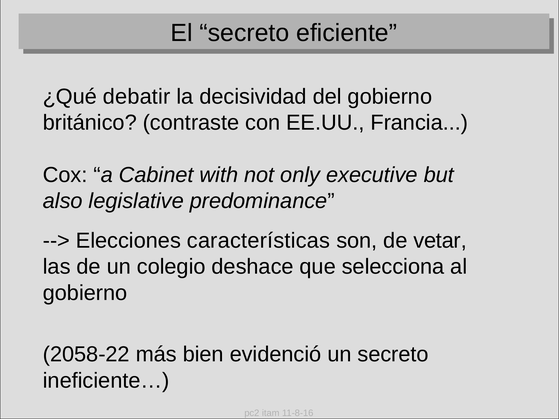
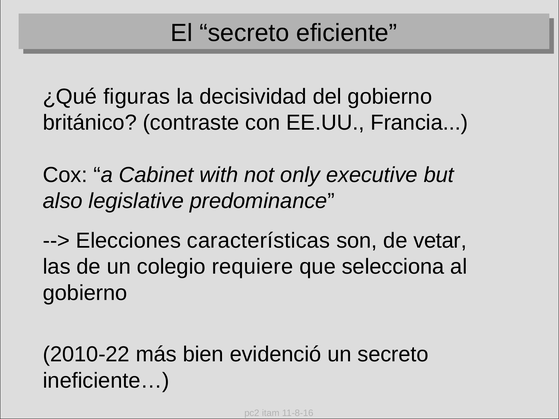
debatir: debatir -> figuras (137, 97)
deshace: deshace -> requiere (252, 267)
2058-22: 2058-22 -> 2010-22 (86, 355)
